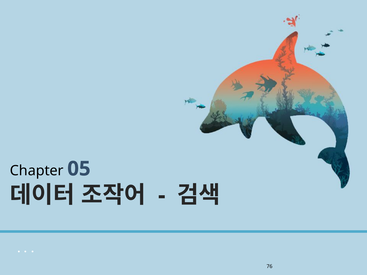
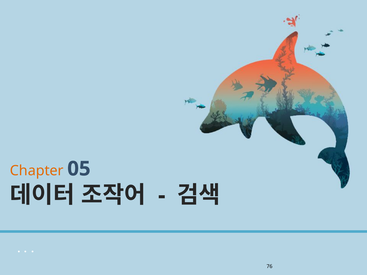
Chapter colour: black -> orange (37, 171)
